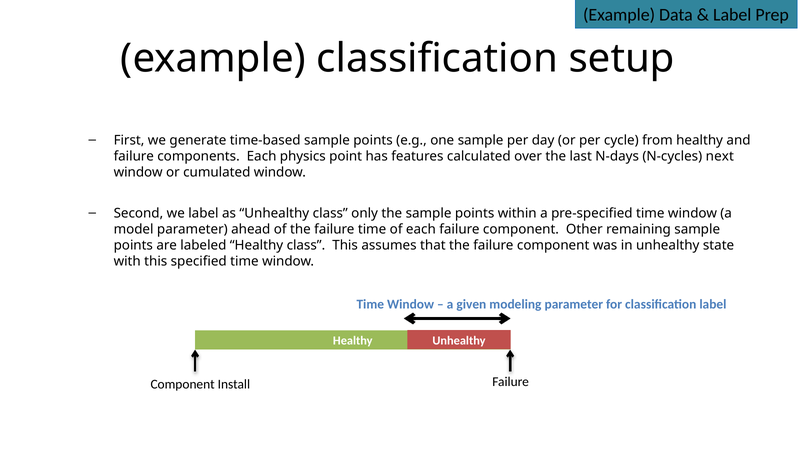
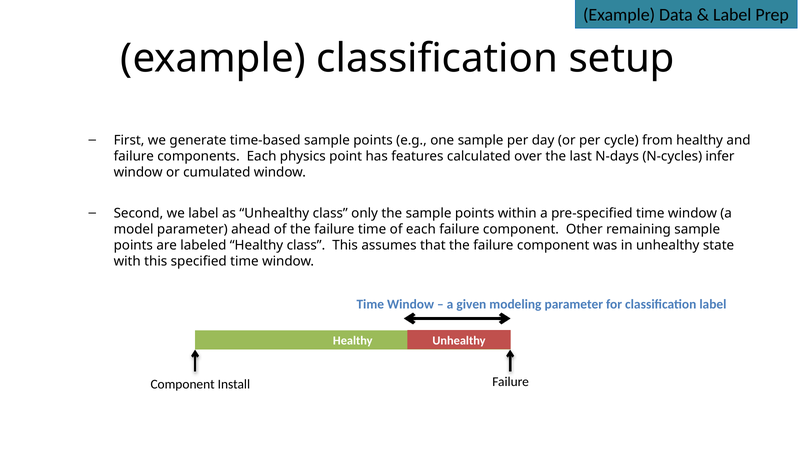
next: next -> infer (720, 156)
